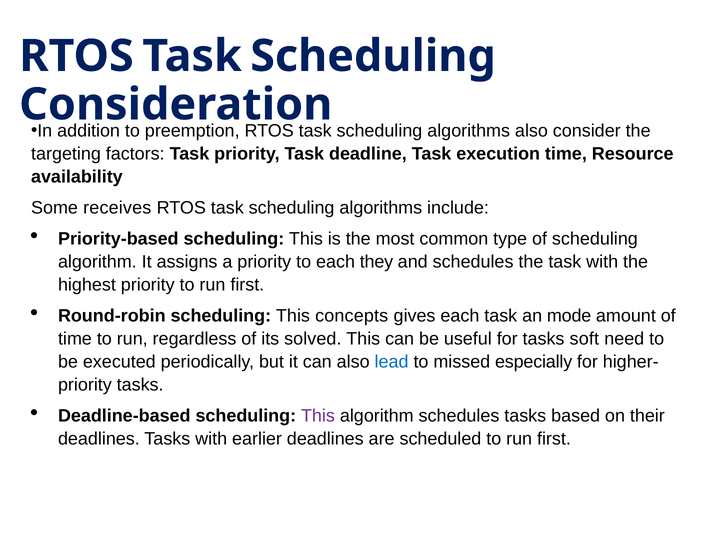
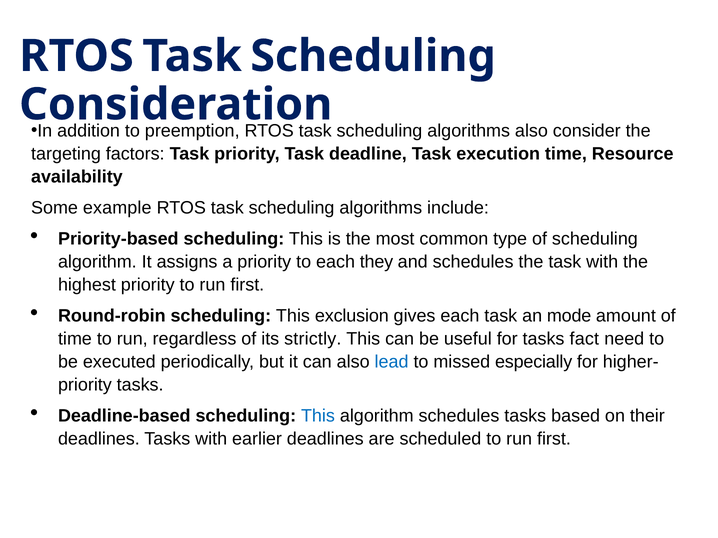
receives: receives -> example (117, 208)
concepts: concepts -> exclusion (352, 316)
solved: solved -> strictly (313, 339)
soft: soft -> fact (584, 339)
This colour: purple -> blue (318, 416)
